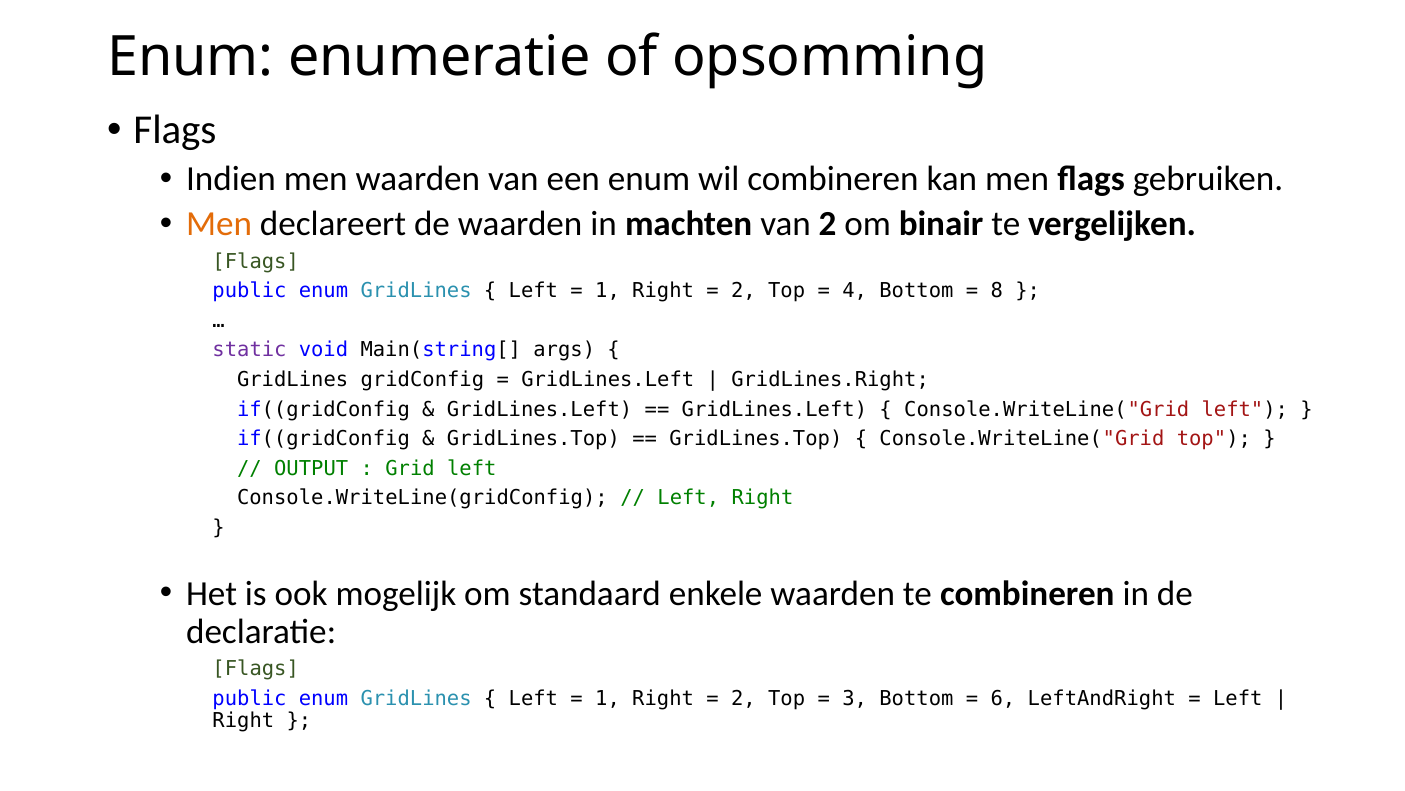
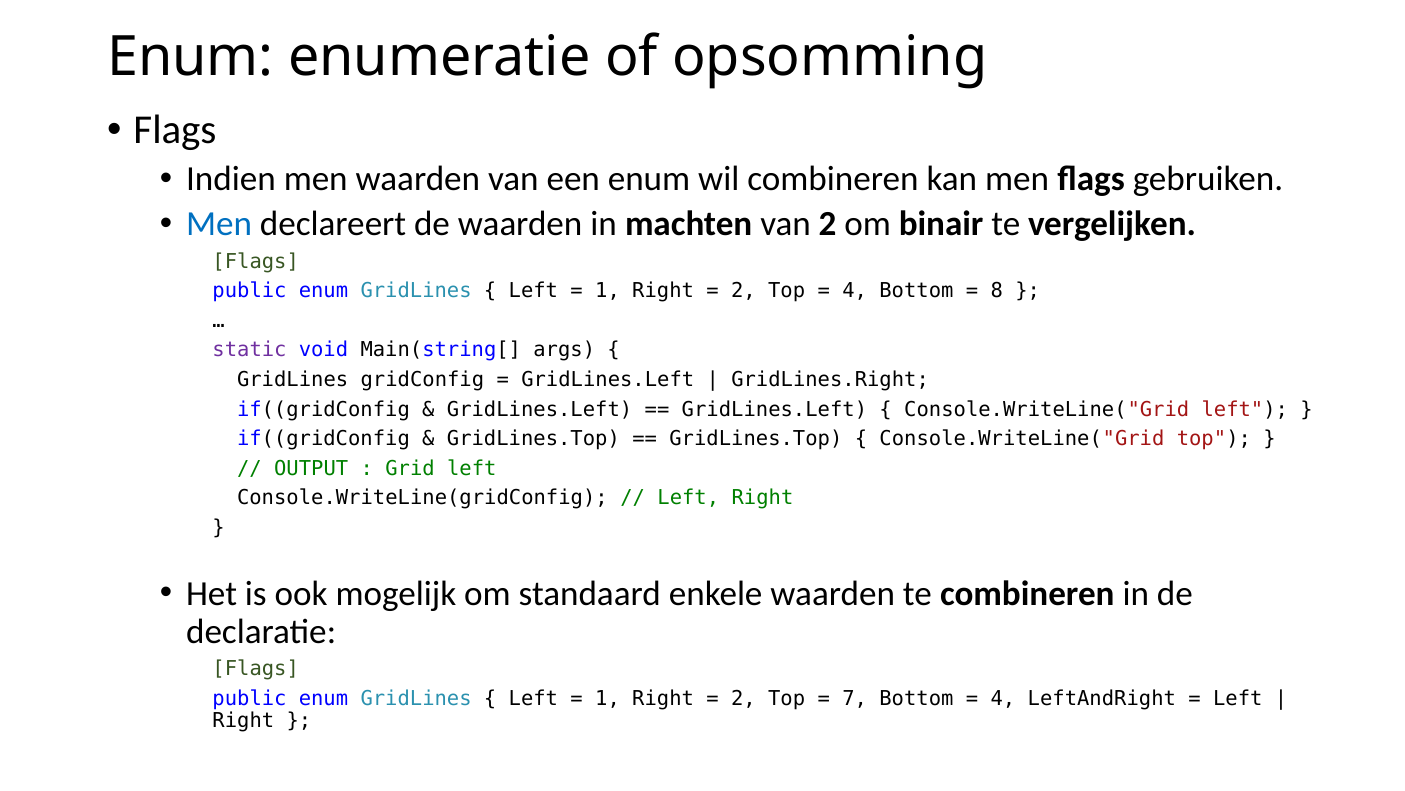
Men colour: orange -> blue (219, 224)
3: 3 -> 7 (855, 698)
6: 6 -> 4 (1003, 698)
